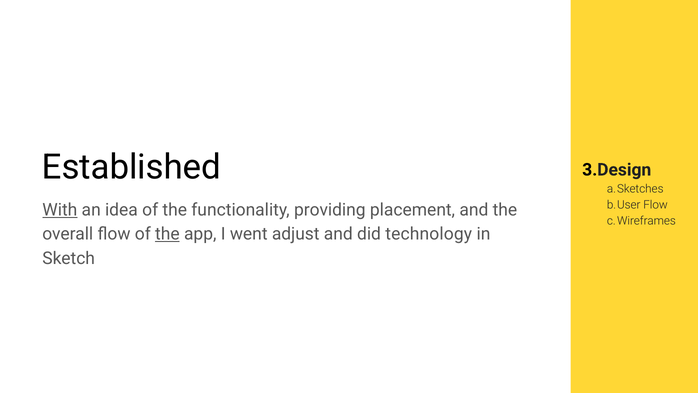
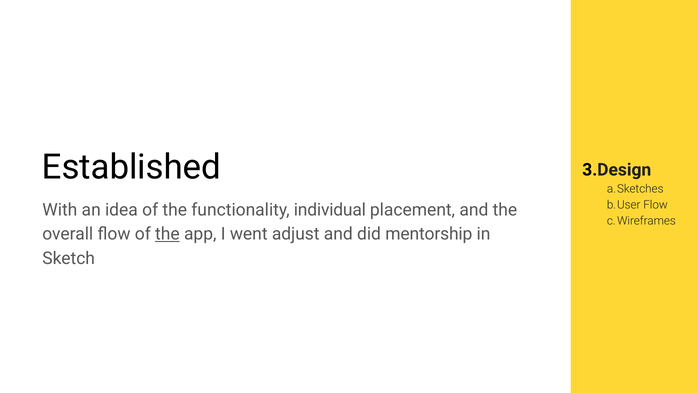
With underline: present -> none (60, 210)
providing: providing -> individual (330, 210)
technology: technology -> mentorship (429, 234)
